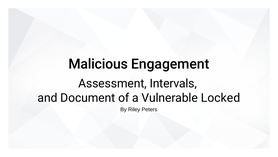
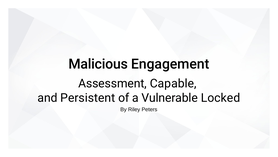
Intervals: Intervals -> Capable (173, 83)
Document: Document -> Persistent (88, 98)
